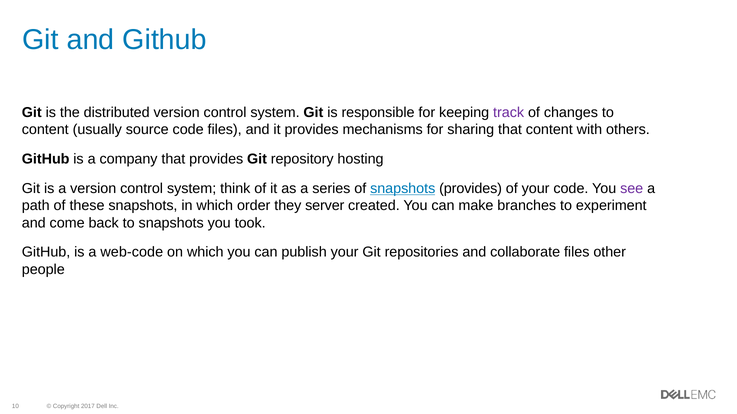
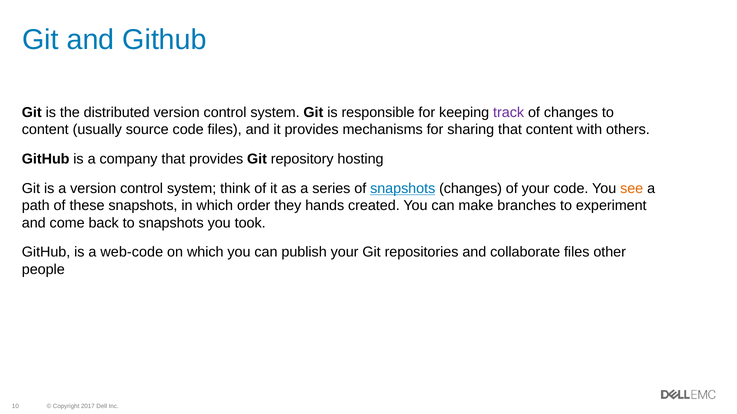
snapshots provides: provides -> changes (471, 189)
see colour: purple -> orange (632, 189)
server: server -> hands (325, 206)
